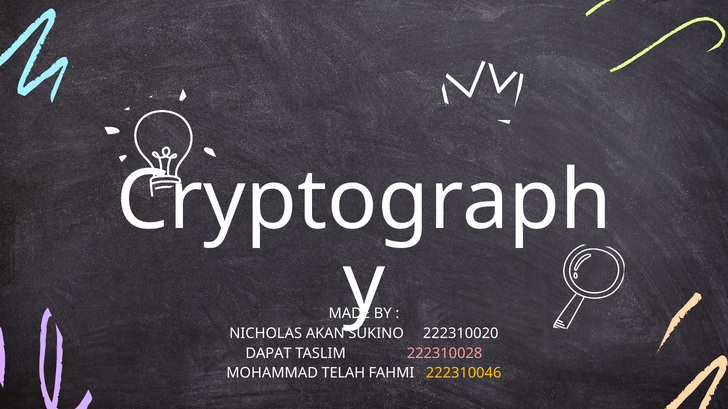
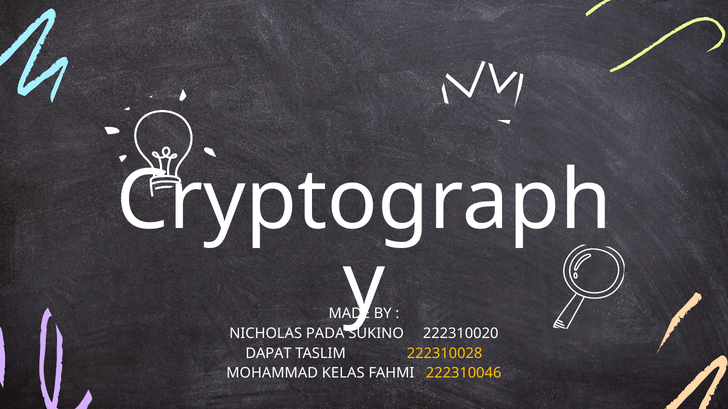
AKAN: AKAN -> PADA (325, 334)
222310028 colour: pink -> yellow (445, 354)
TELAH: TELAH -> KELAS (343, 373)
